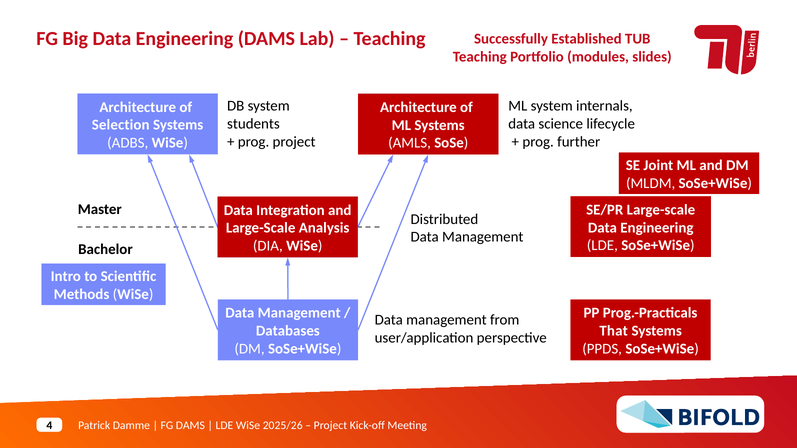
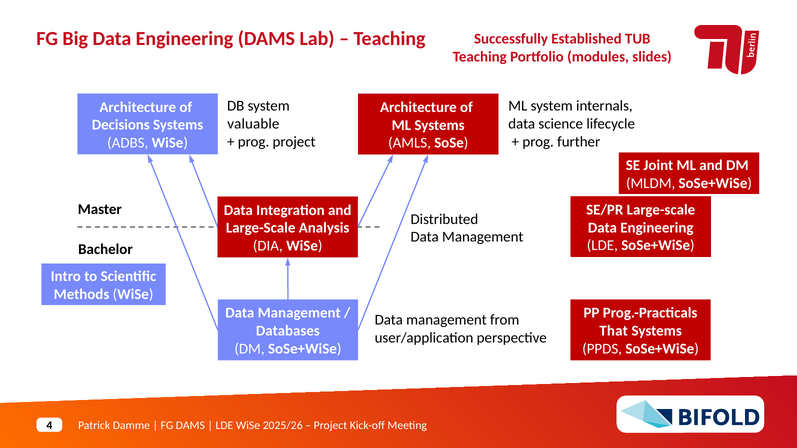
students: students -> valuable (253, 124)
Selection: Selection -> Decisions (121, 125)
